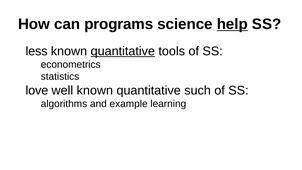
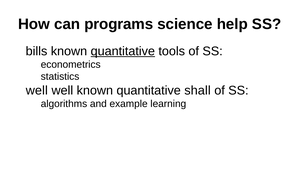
help underline: present -> none (232, 24)
less: less -> bills (37, 51)
love: love -> well (37, 90)
such: such -> shall (198, 90)
